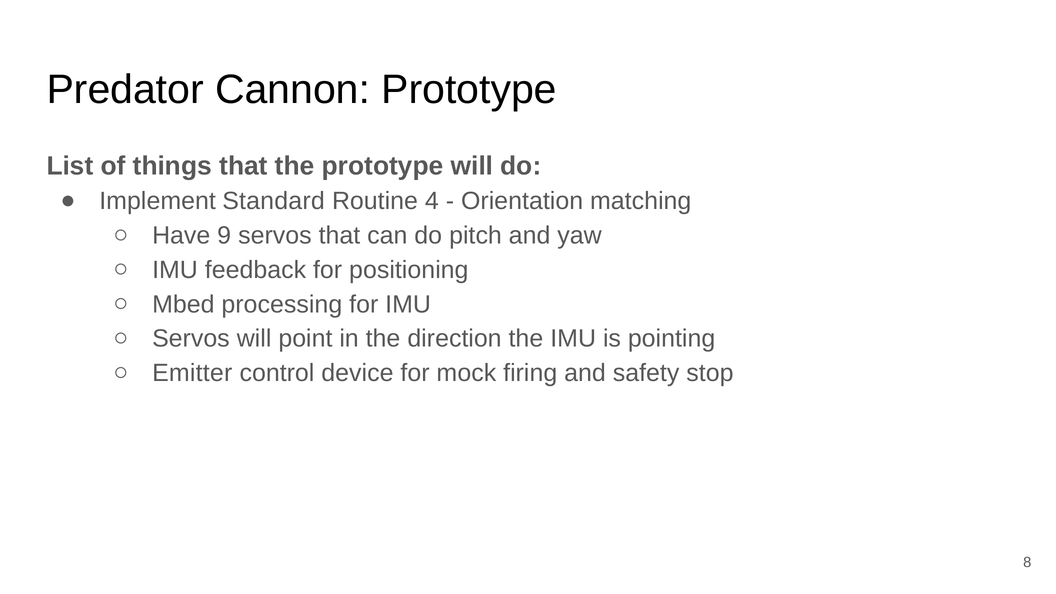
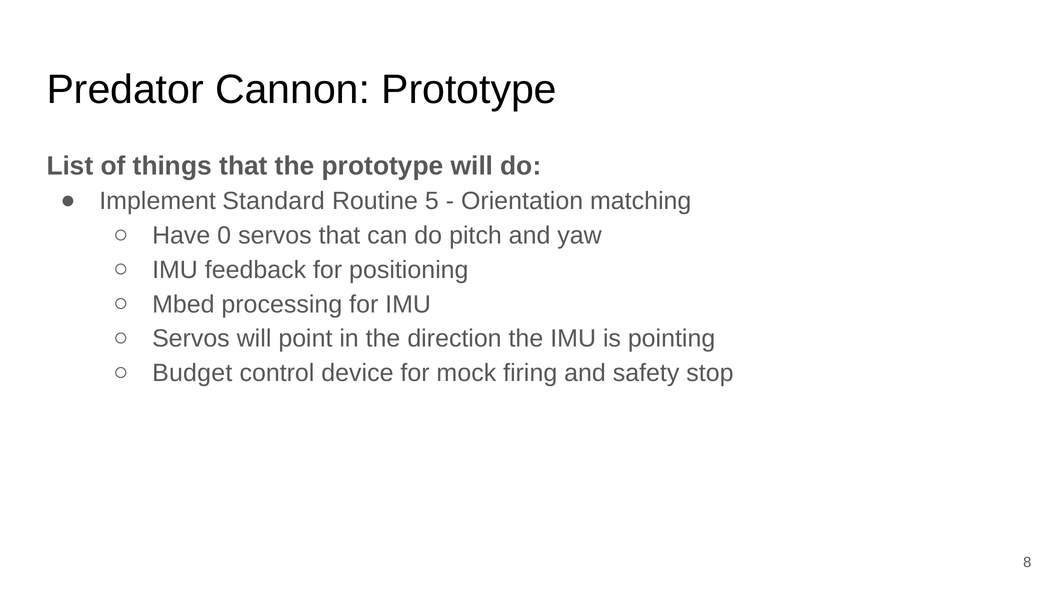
4: 4 -> 5 (432, 201)
9: 9 -> 0 (224, 236)
Emitter: Emitter -> Budget (192, 373)
